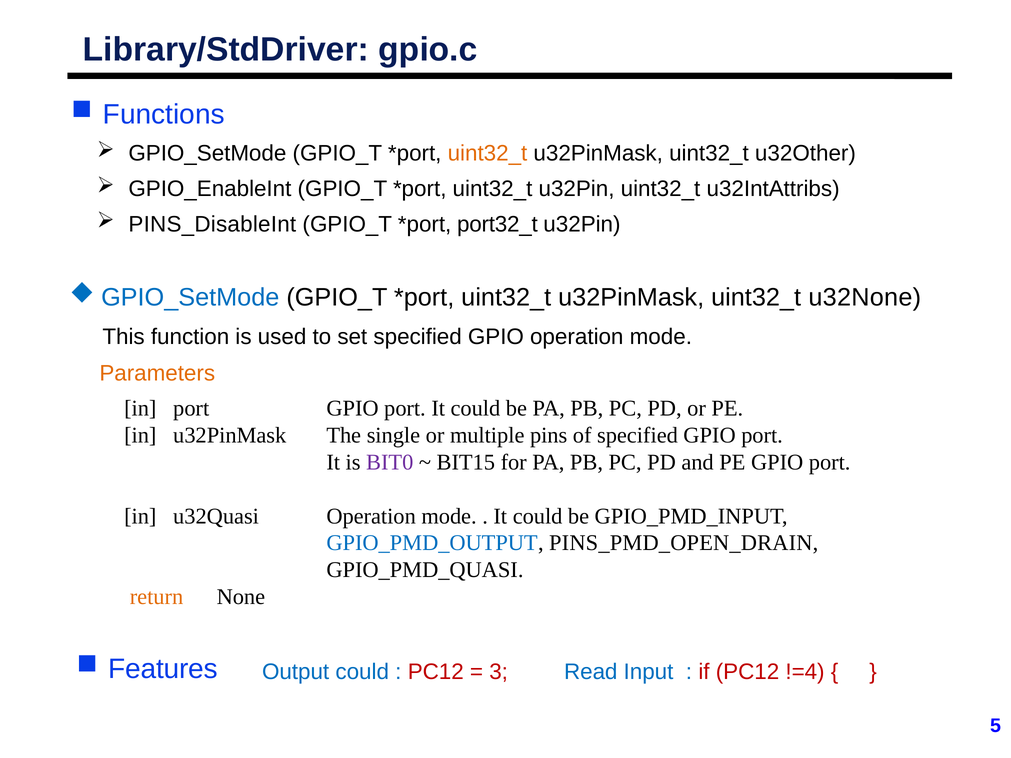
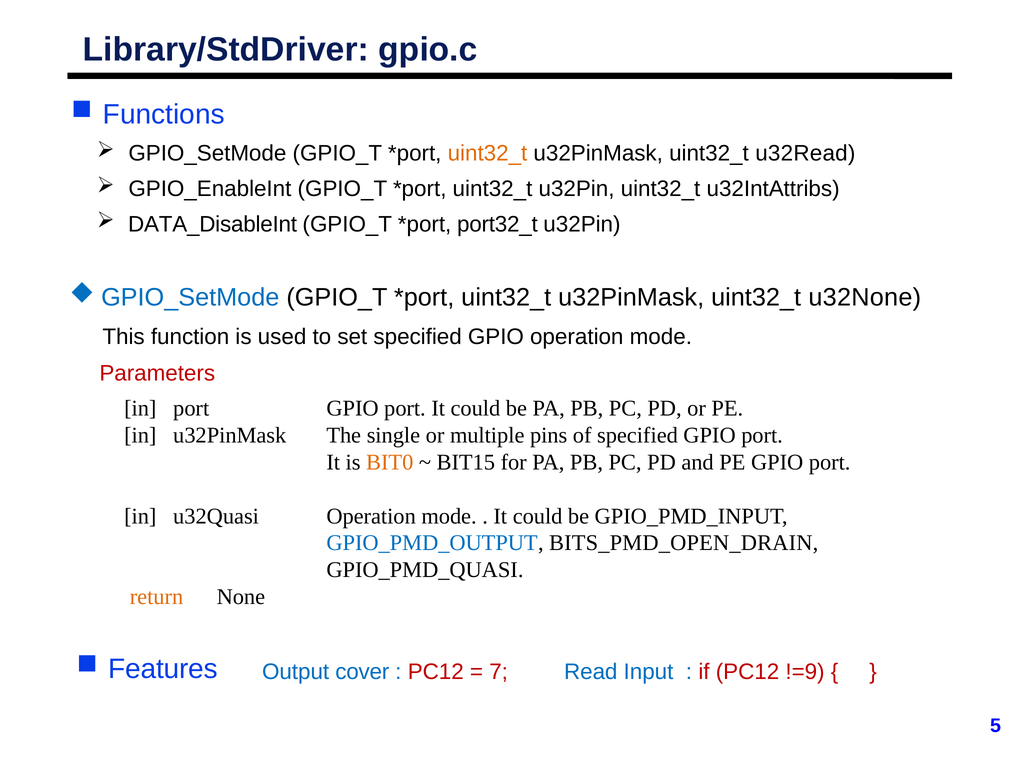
u32Other: u32Other -> u32Read (805, 154)
PINS_DisableInt: PINS_DisableInt -> DATA_DisableInt (213, 224)
Parameters colour: orange -> red (157, 373)
BIT0 colour: purple -> orange (390, 462)
PINS_PMD_OPEN_DRAIN: PINS_PMD_OPEN_DRAIN -> BITS_PMD_OPEN_DRAIN (684, 543)
Output could: could -> cover (362, 672)
3: 3 -> 7 (499, 672)
!=4: !=4 -> !=9 (805, 672)
